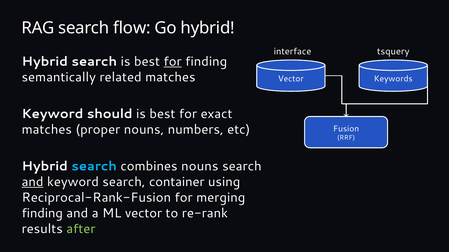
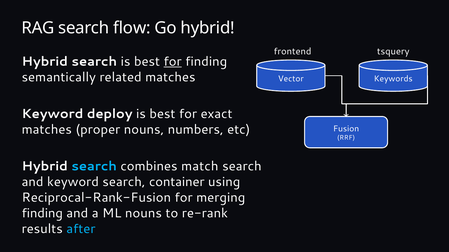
interface: interface -> frontend (293, 52)
should: should -> deploy (110, 114)
combines nouns: nouns -> match (200, 166)
and underline: present -> none (33, 182)
ML vector: vector -> nouns (143, 214)
after colour: light green -> light blue (81, 229)
